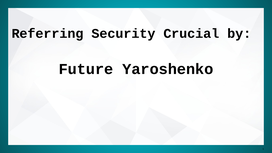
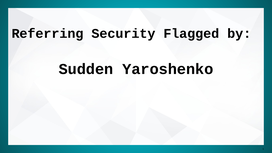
Crucial: Crucial -> Flagged (191, 33)
Future: Future -> Sudden (86, 69)
